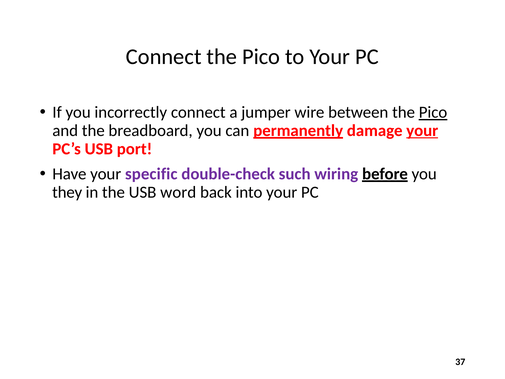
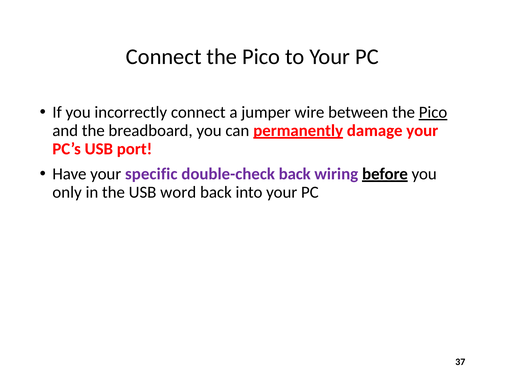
your underline: present -> none (422, 131)
double-check such: such -> back (295, 174)
they: they -> only (67, 192)
